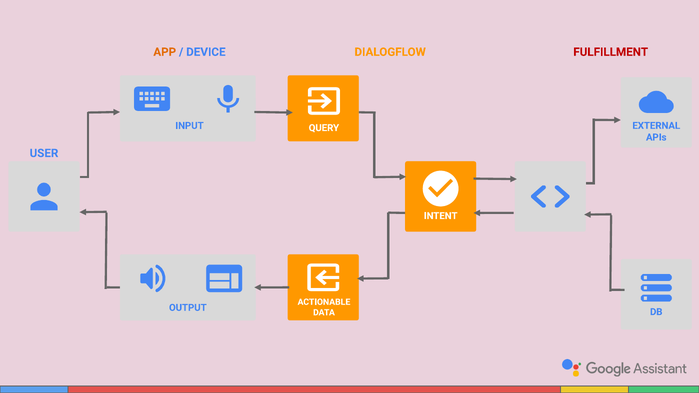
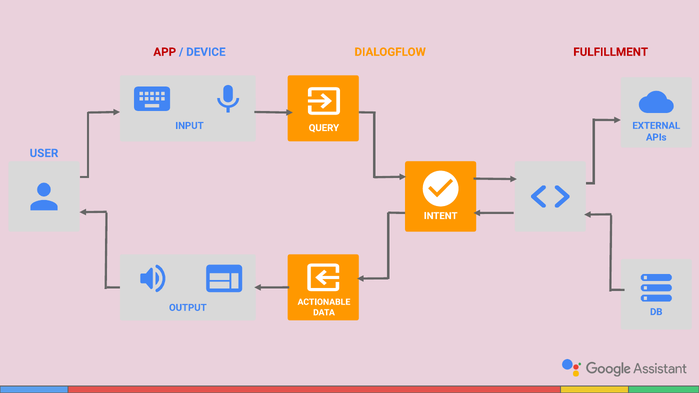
APP colour: orange -> red (165, 52)
